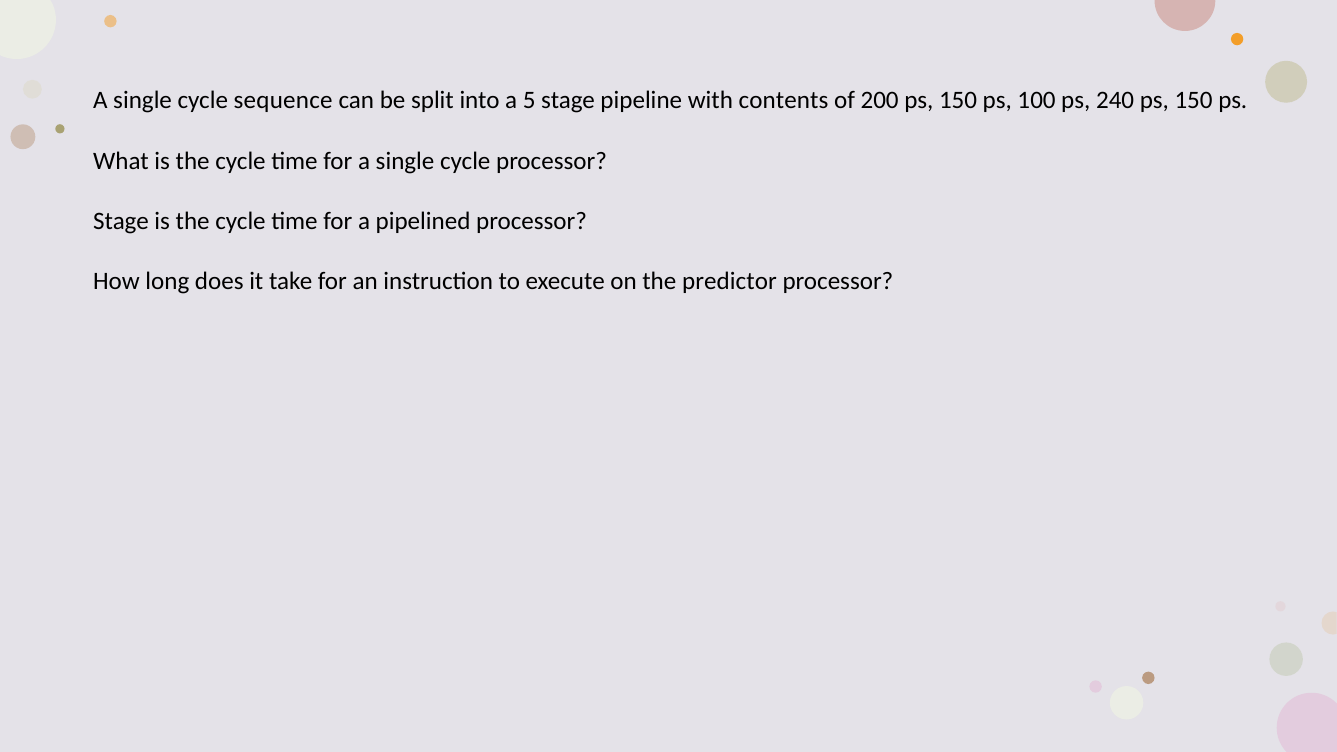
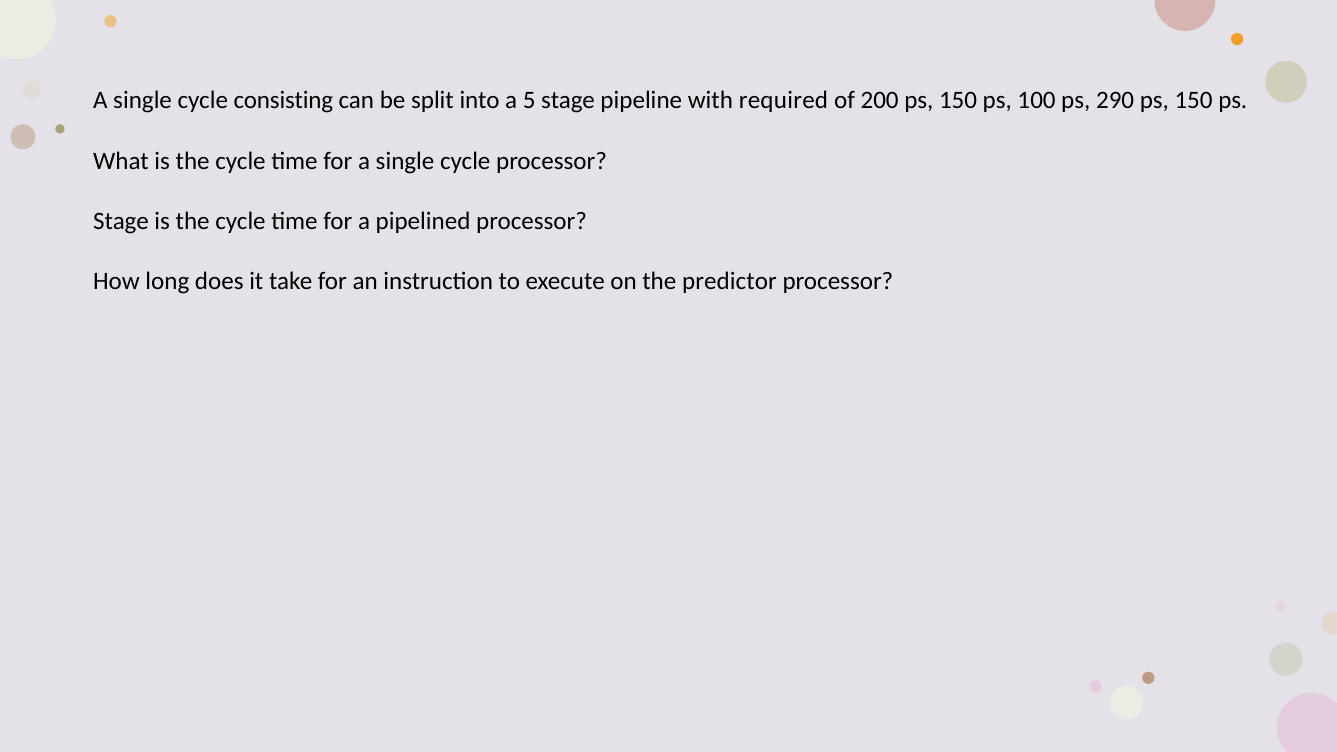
sequence: sequence -> consisting (283, 101)
contents: contents -> required (783, 101)
240: 240 -> 290 (1115, 101)
